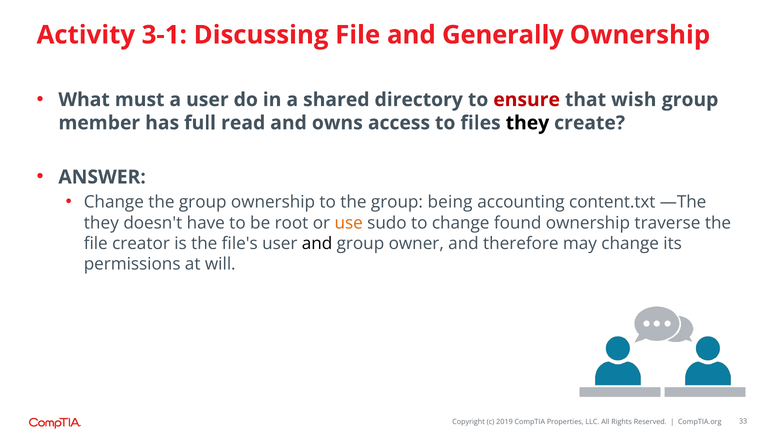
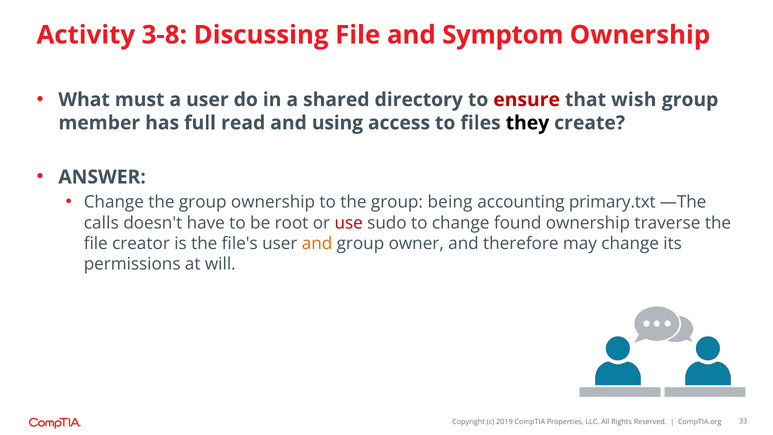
3-1: 3-1 -> 3-8 (164, 35)
Generally: Generally -> Symptom (503, 35)
owns: owns -> using (337, 123)
content.txt: content.txt -> primary.txt (612, 202)
they: they -> calls (101, 223)
use colour: orange -> red (349, 223)
and colour: black -> orange (317, 243)
